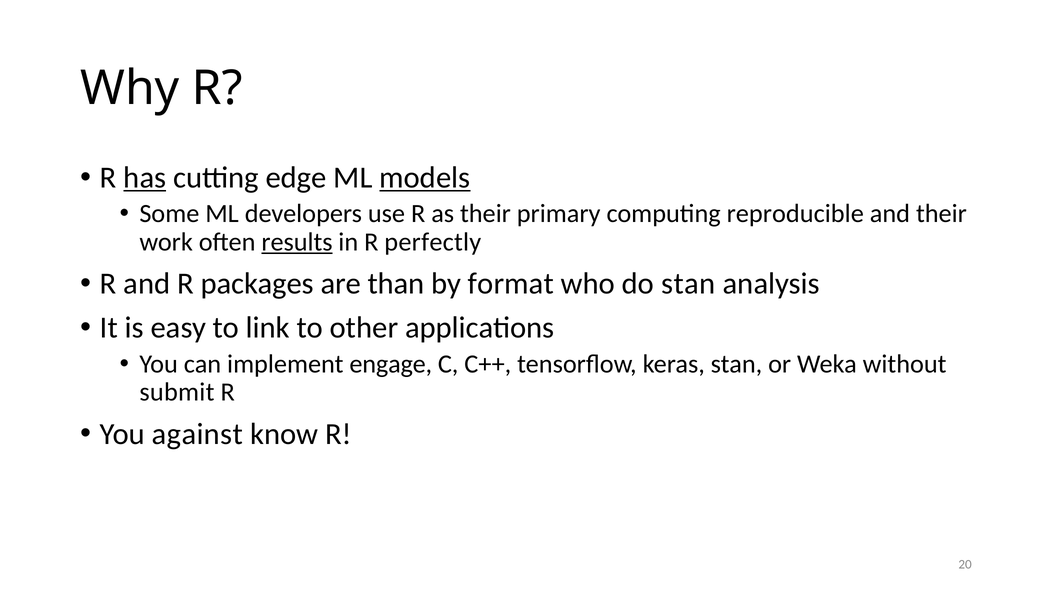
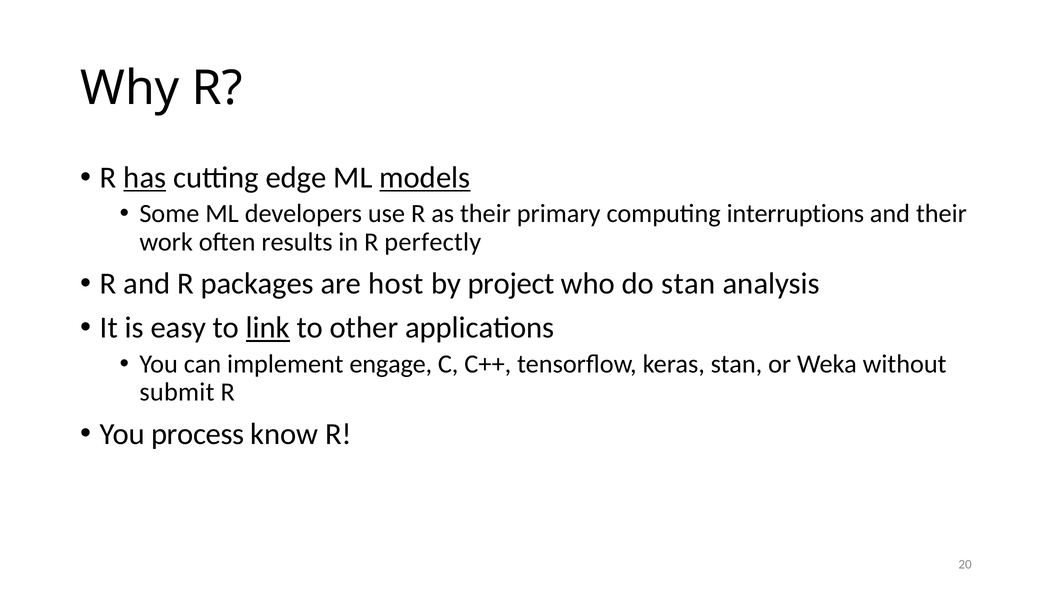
reproducible: reproducible -> interruptions (795, 214)
results underline: present -> none (297, 242)
than: than -> host (396, 284)
format: format -> project (511, 284)
link underline: none -> present (268, 328)
against: against -> process (198, 434)
